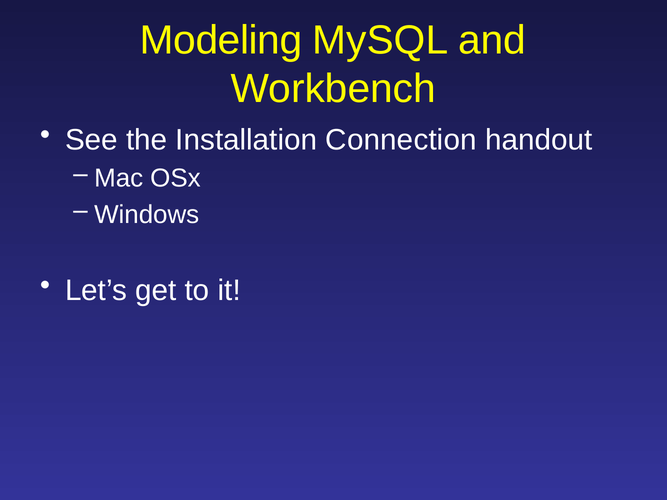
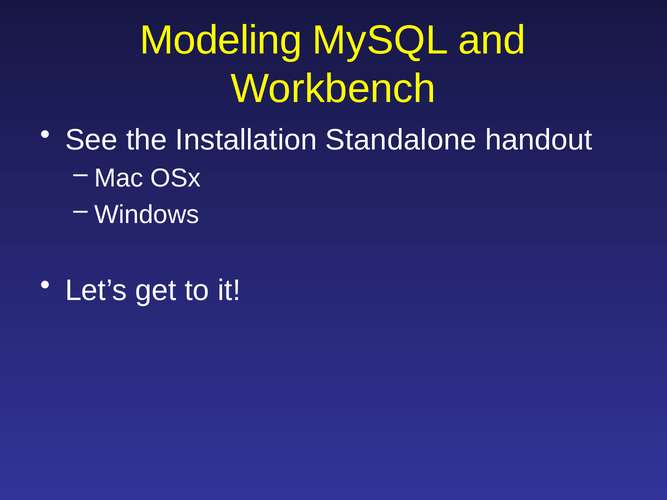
Connection: Connection -> Standalone (401, 140)
